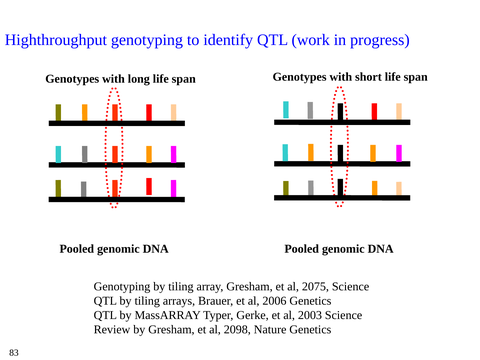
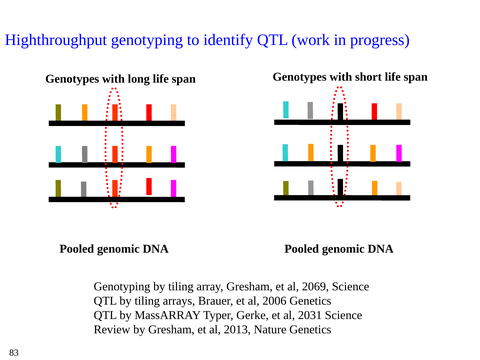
2075: 2075 -> 2069 (315, 286)
2003: 2003 -> 2031 (310, 315)
2098: 2098 -> 2013 (237, 330)
